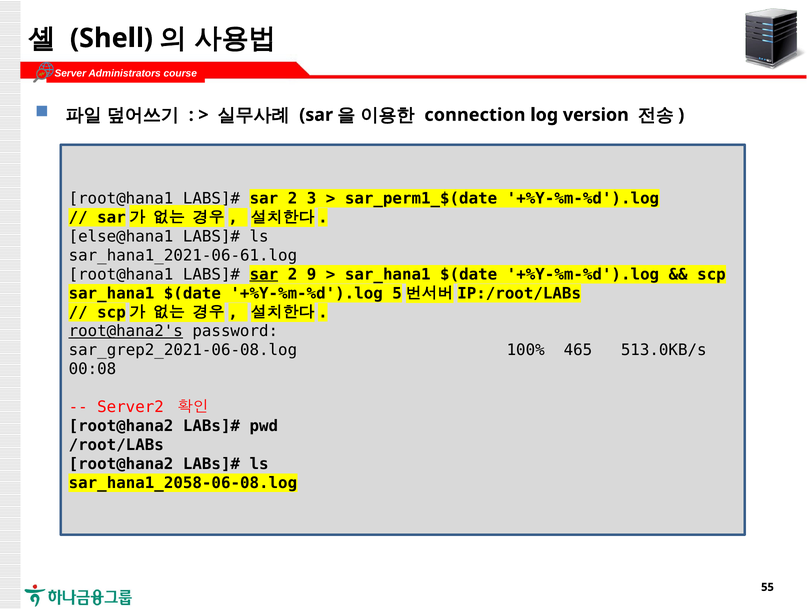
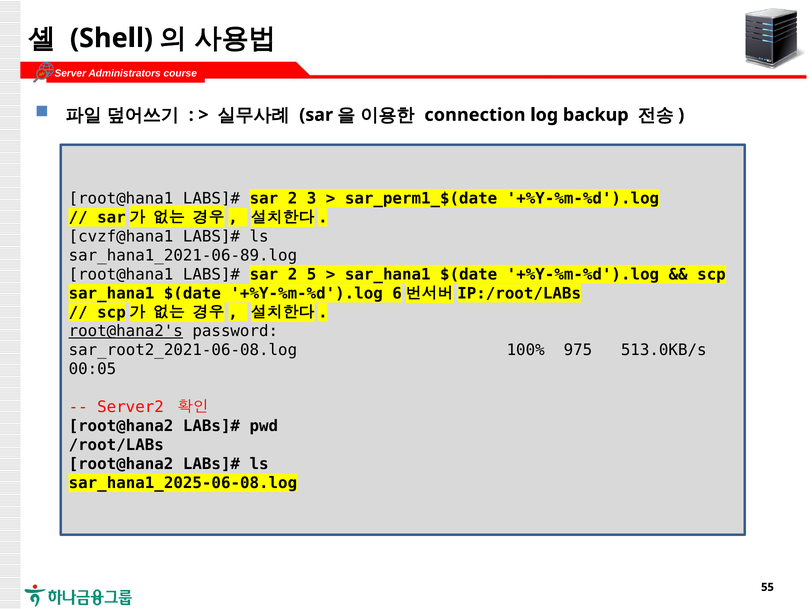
version: version -> backup (596, 115)
else@hana1: else@hana1 -> cvzf@hana1 (121, 236)
sar_hana1_2021-06-61.log: sar_hana1_2021-06-61.log -> sar_hana1_2021-06-89.log (183, 255)
sar underline: present -> none (264, 274)
9: 9 -> 5 (312, 274)
5: 5 -> 6 (397, 293)
sar_grep2_2021-06-08.log: sar_grep2_2021-06-08.log -> sar_root2_2021-06-08.log (183, 350)
465: 465 -> 975 (578, 350)
00:08: 00:08 -> 00:05 (92, 369)
sar_hana1_2058-06-08.log: sar_hana1_2058-06-08.log -> sar_hana1_2025-06-08.log (183, 483)
